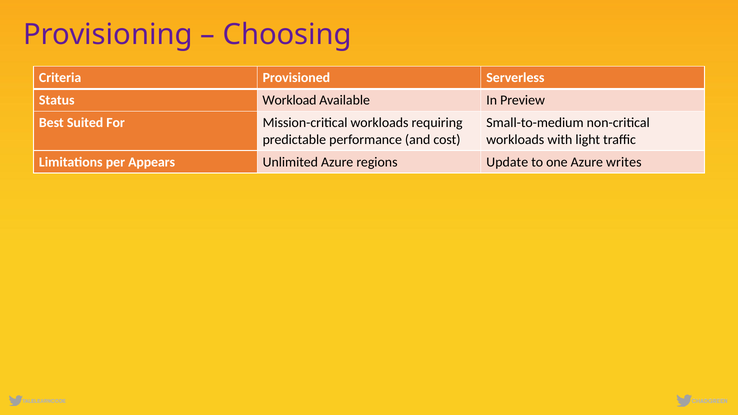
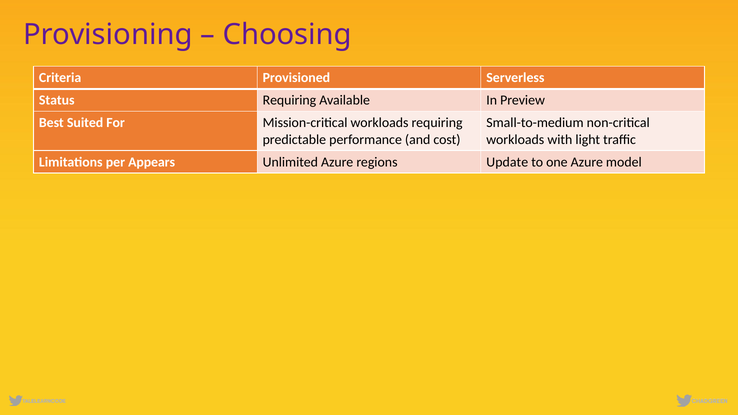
Status Workload: Workload -> Requiring (289, 100)
writes: writes -> model (624, 162)
